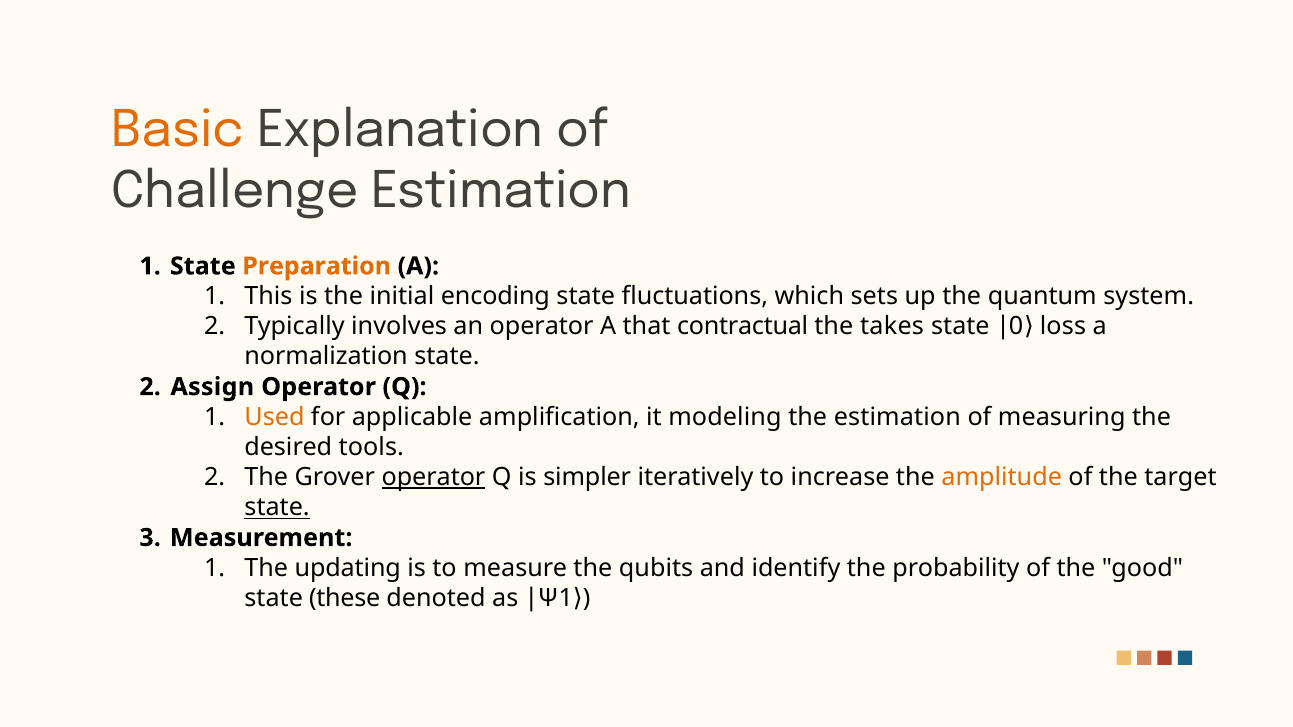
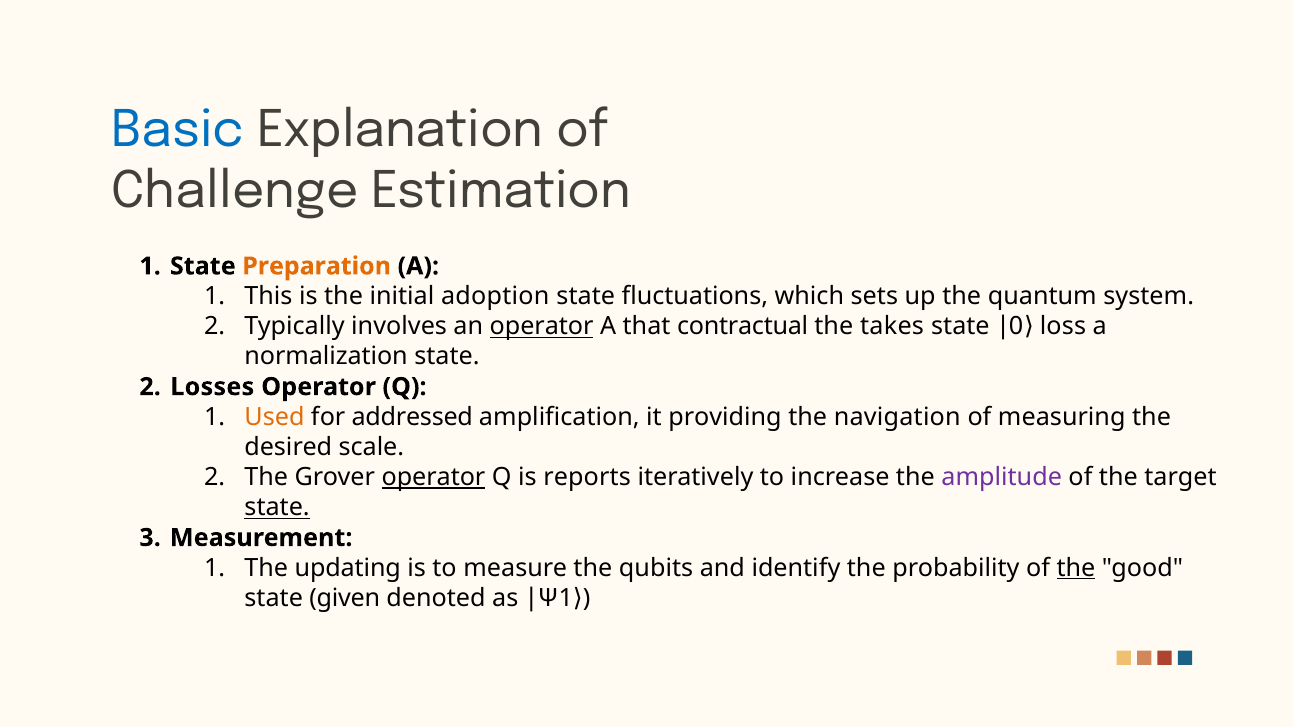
Basic colour: orange -> blue (178, 130)
encoding: encoding -> adoption (495, 296)
operator underline: none -> present (542, 327)
Assign: Assign -> Losses (212, 387)
applicable: applicable -> addressed (412, 417)
modeling: modeling -> providing (725, 417)
the estimation: estimation -> navigation (897, 417)
tools: tools -> scale (371, 447)
simpler: simpler -> reports (587, 478)
amplitude colour: orange -> purple (1002, 478)
the underline: none -> present (1076, 568)
these: these -> given (345, 598)
